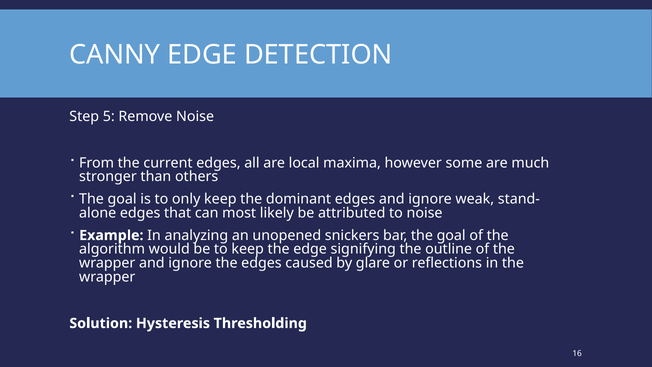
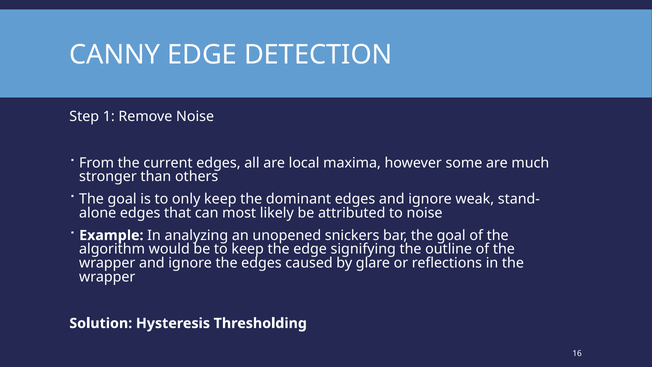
5: 5 -> 1 (109, 116)
